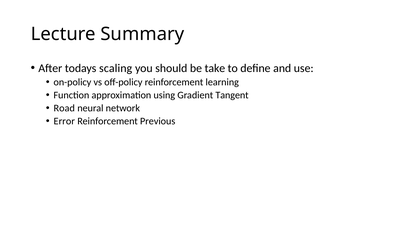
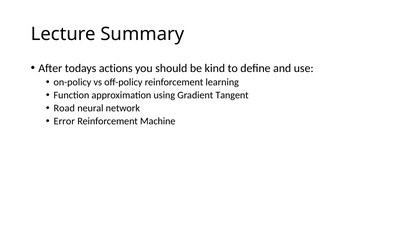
scaling: scaling -> actions (116, 68)
take: take -> kind (215, 68)
Previous: Previous -> Machine (158, 121)
